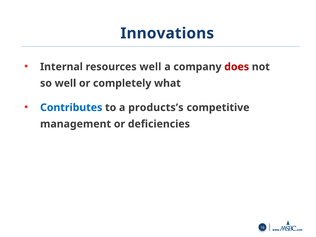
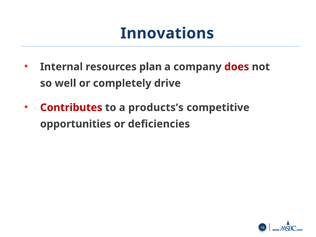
resources well: well -> plan (151, 67)
what: what -> drive (167, 83)
Contributes colour: blue -> red (71, 108)
management: management -> opportunities (76, 124)
